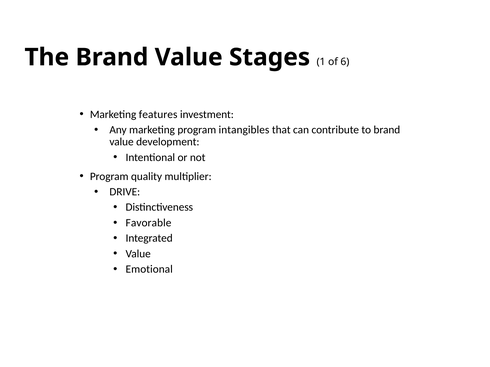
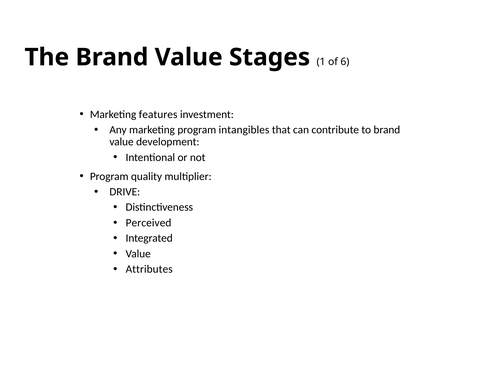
Favorable: Favorable -> Perceived (149, 223)
Emotional: Emotional -> Attributes (149, 270)
